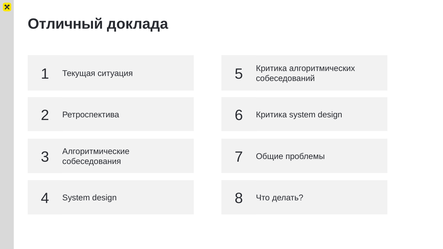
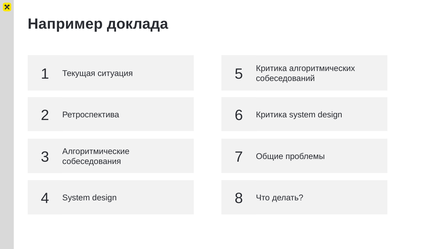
Отличный: Отличный -> Например (65, 24)
